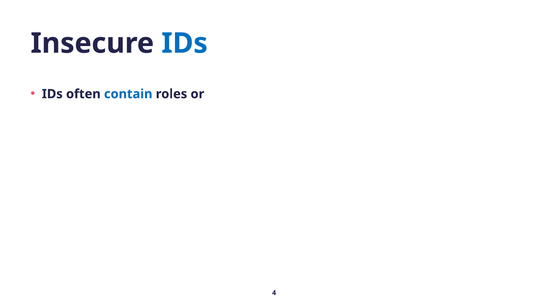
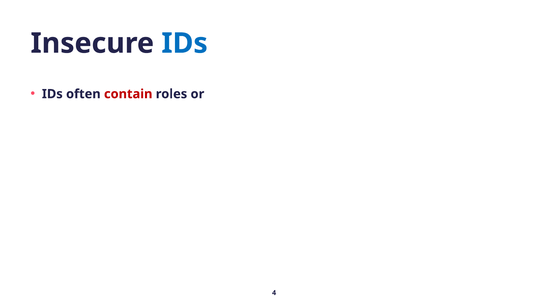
contain colour: blue -> red (128, 94)
